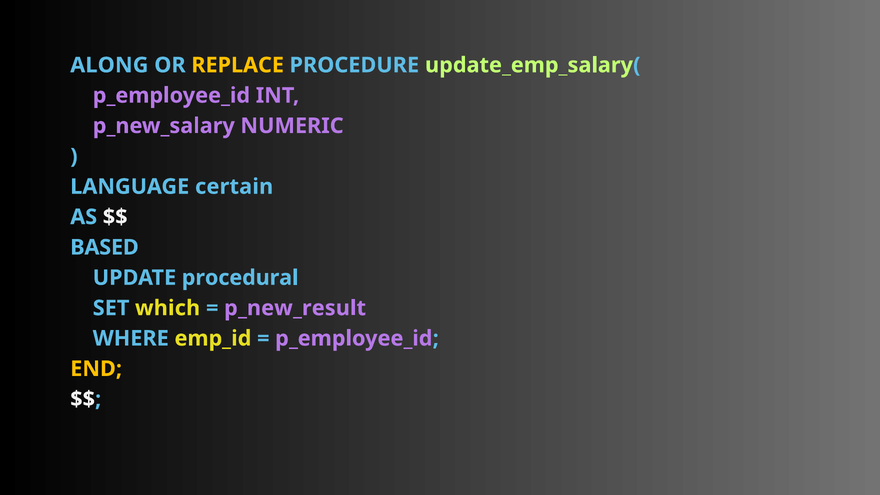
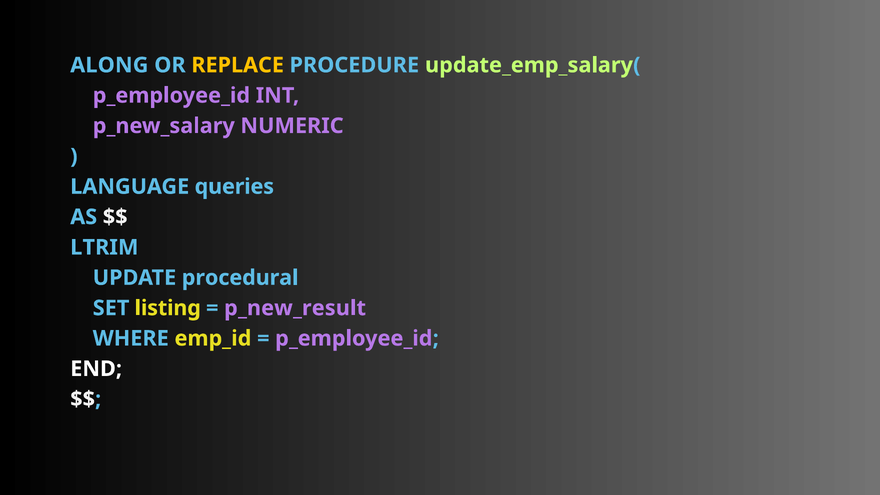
certain: certain -> queries (234, 187)
BASED: BASED -> LTRIM (104, 247)
which: which -> listing (168, 308)
END colour: yellow -> white (96, 369)
